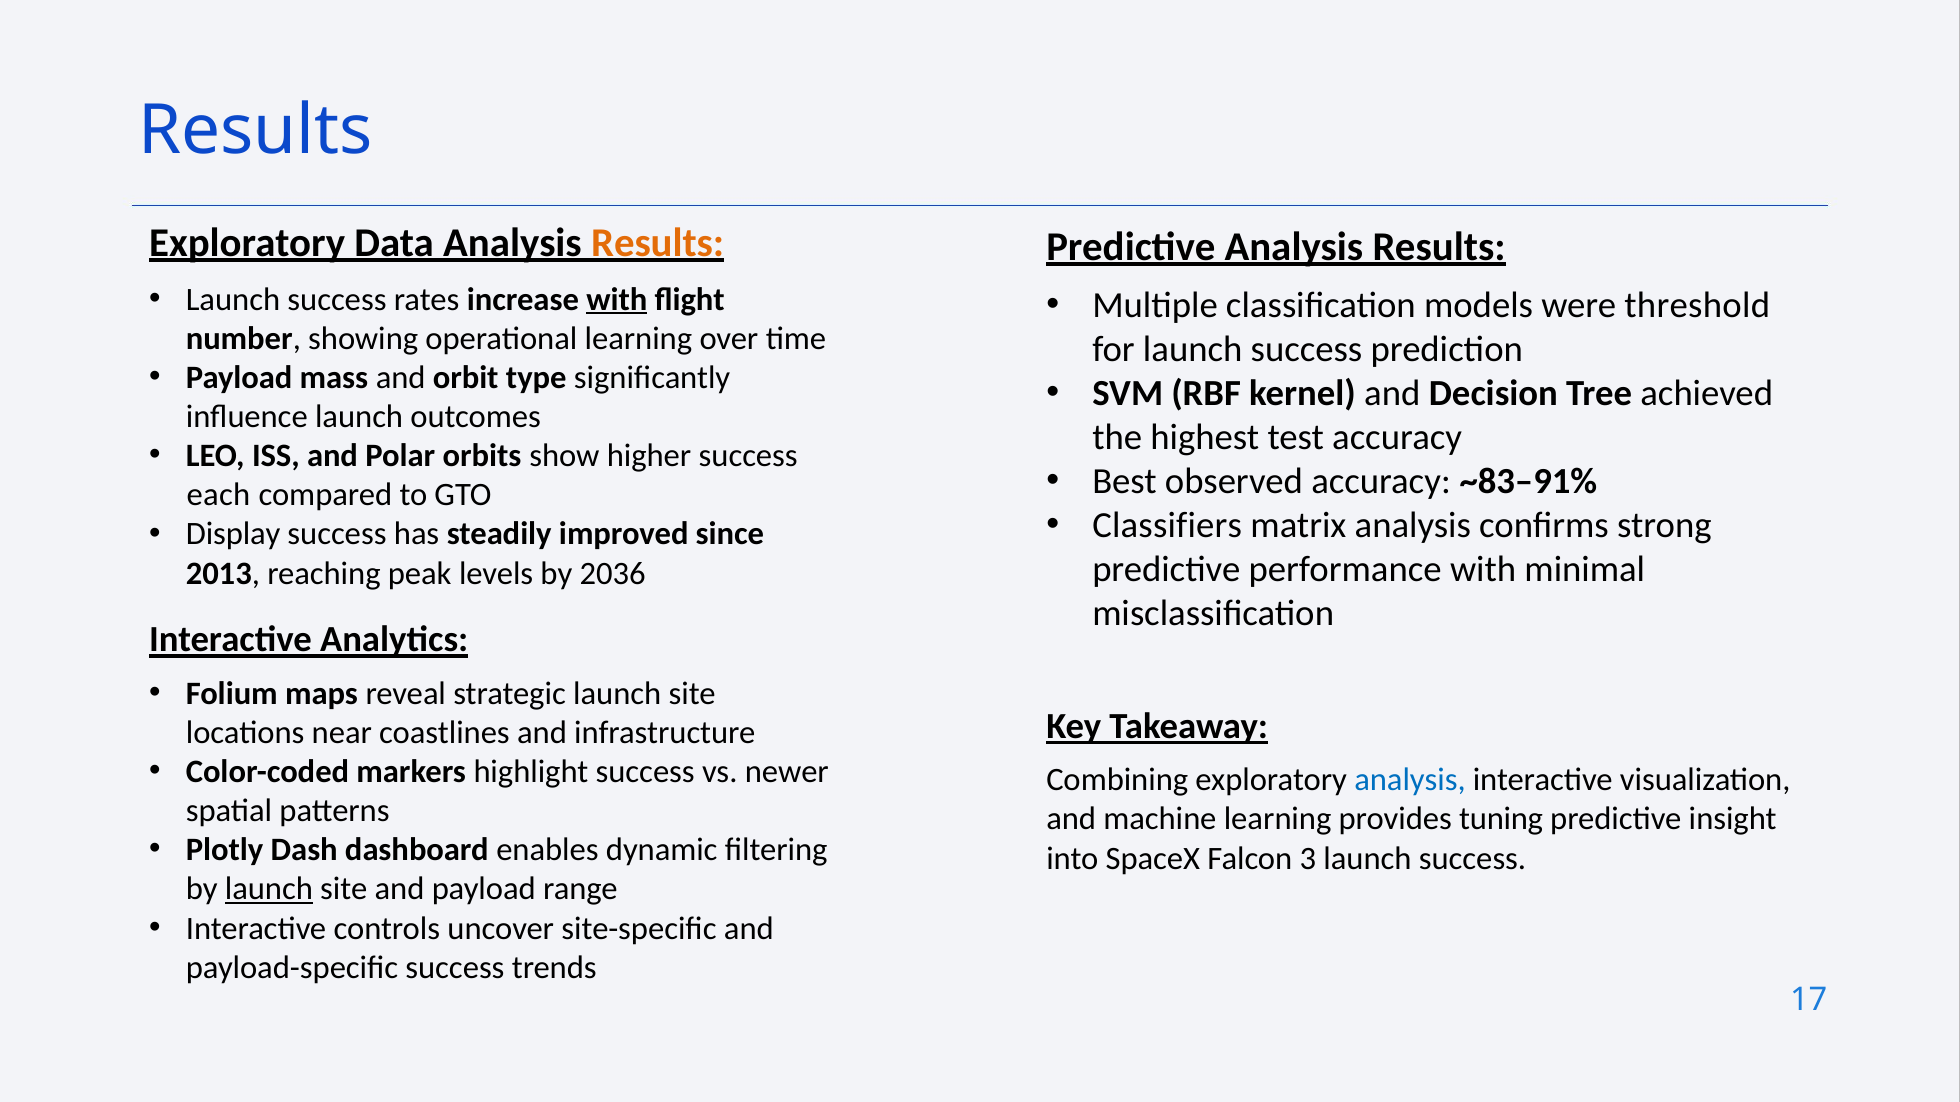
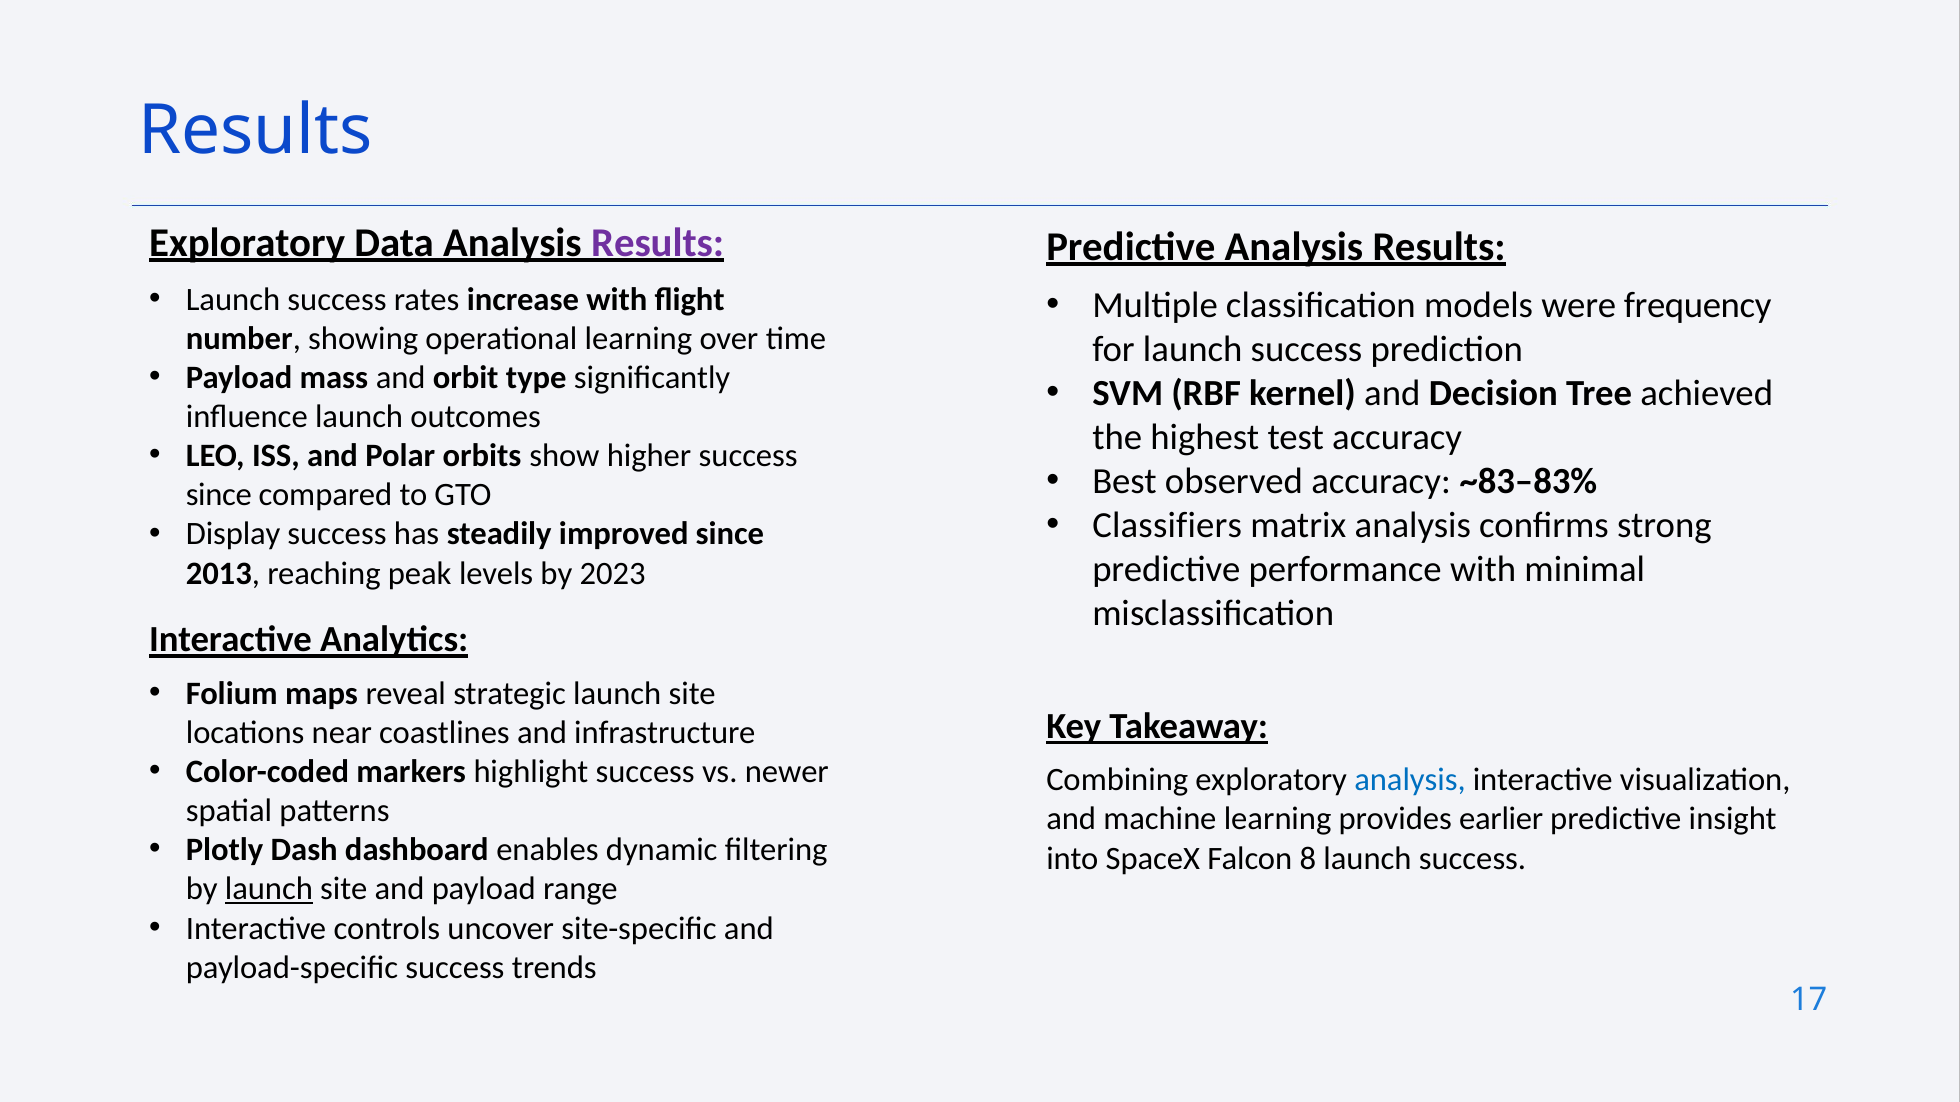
Results colour: orange -> purple (658, 243)
with underline: present -> none (617, 299)
threshold: threshold -> frequency (1698, 305)
~83–91%: ~83–91% -> ~83–83% (1528, 482)
each: each -> since (219, 495)
2036: 2036 -> 2023 (613, 574)
tuning: tuning -> earlier (1501, 820)
3: 3 -> 8 (1308, 859)
